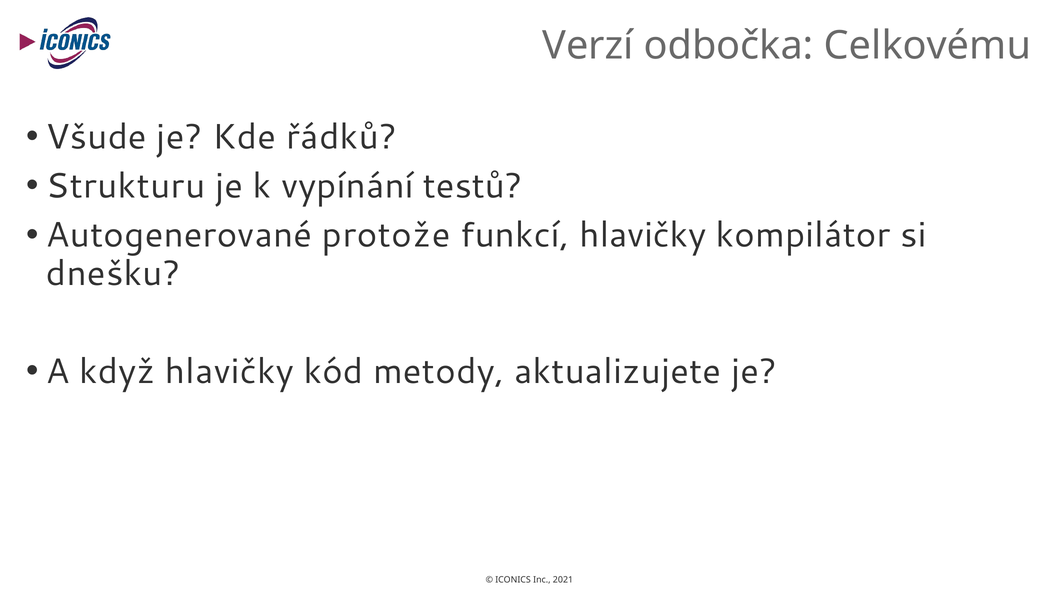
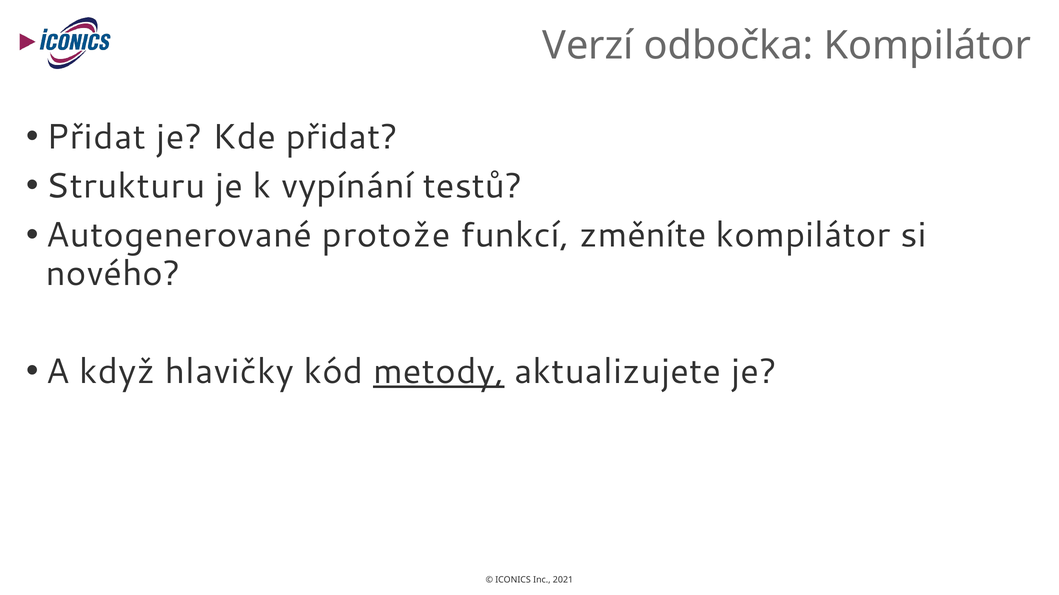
odbočka Celkovému: Celkovému -> Kompilátor (927, 46)
Všude: Všude -> Přidat (96, 137)
Kde řádků: řádků -> přidat (342, 137)
funkcí hlavičky: hlavičky -> změníte (643, 236)
dnešku: dnešku -> nového (113, 274)
metody underline: none -> present (439, 372)
